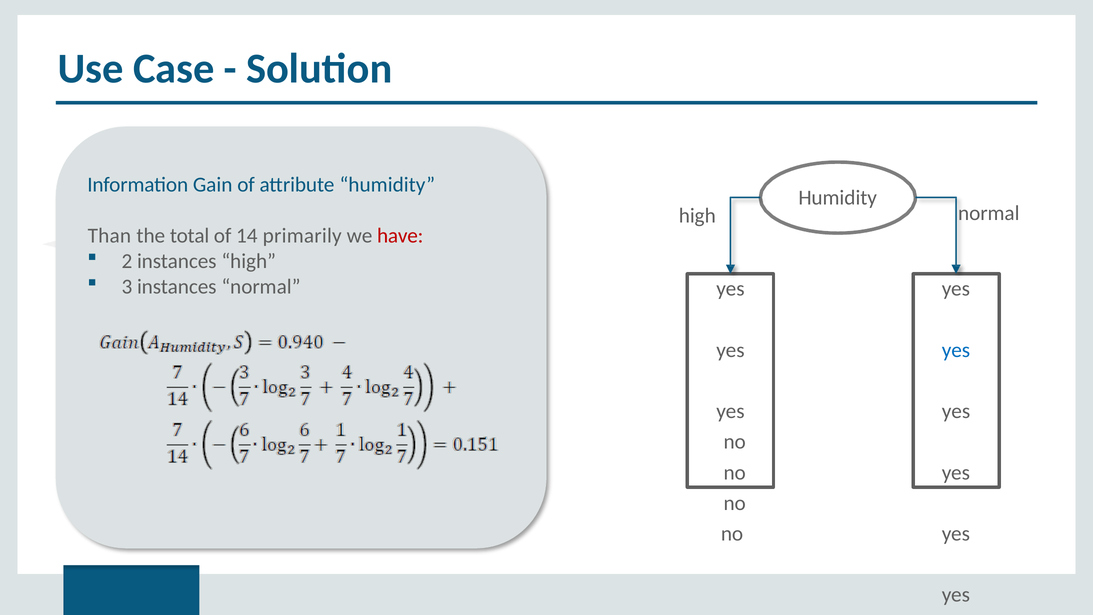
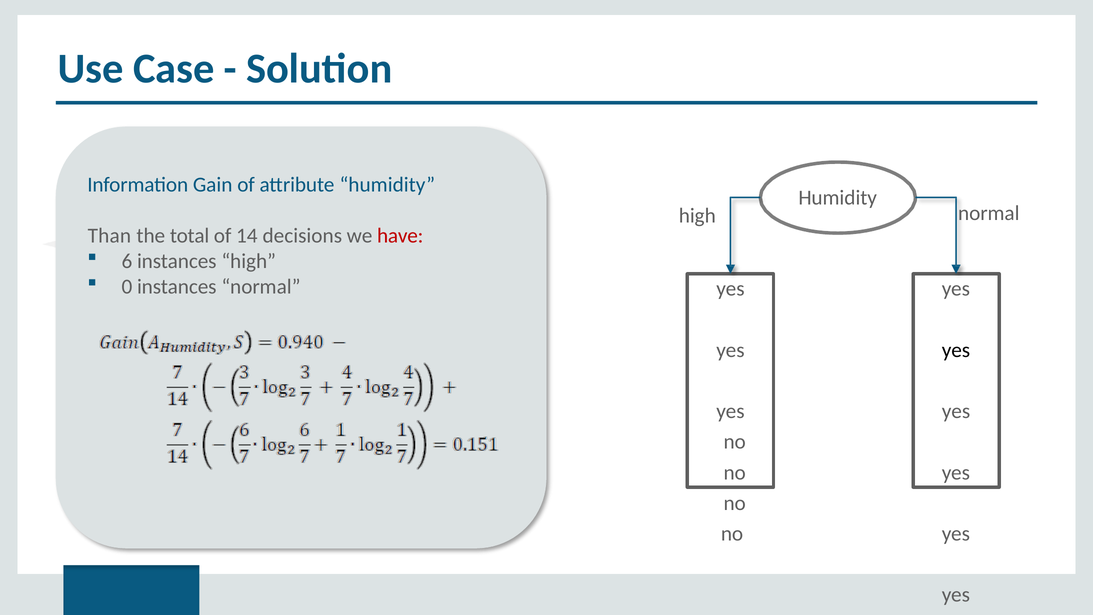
primarily: primarily -> decisions (302, 236)
2: 2 -> 6 (127, 261)
3: 3 -> 0 (127, 287)
yes colour: blue -> black (956, 350)
